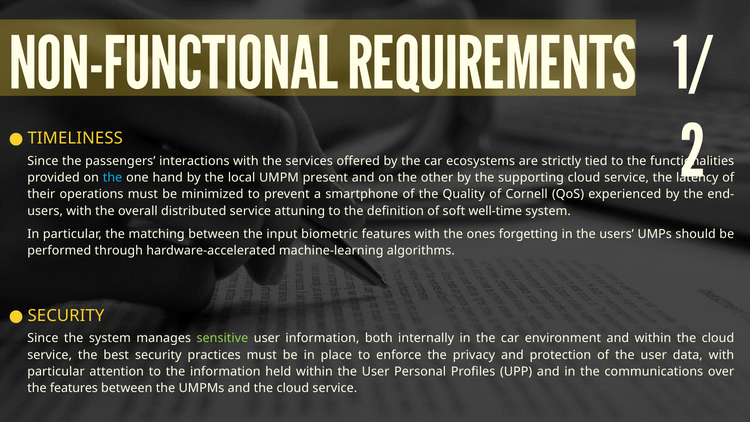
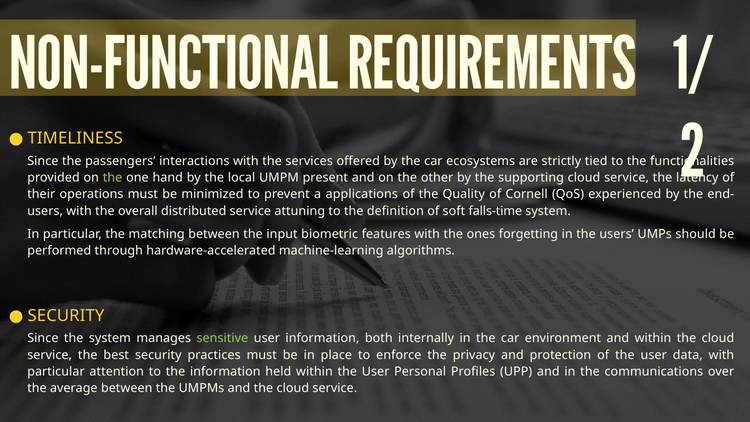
the colour: light blue -> light green (113, 178)
smartphone: smartphone -> applications (362, 194)
well-time: well-time -> falls-time (495, 211)
the features: features -> average (74, 388)
